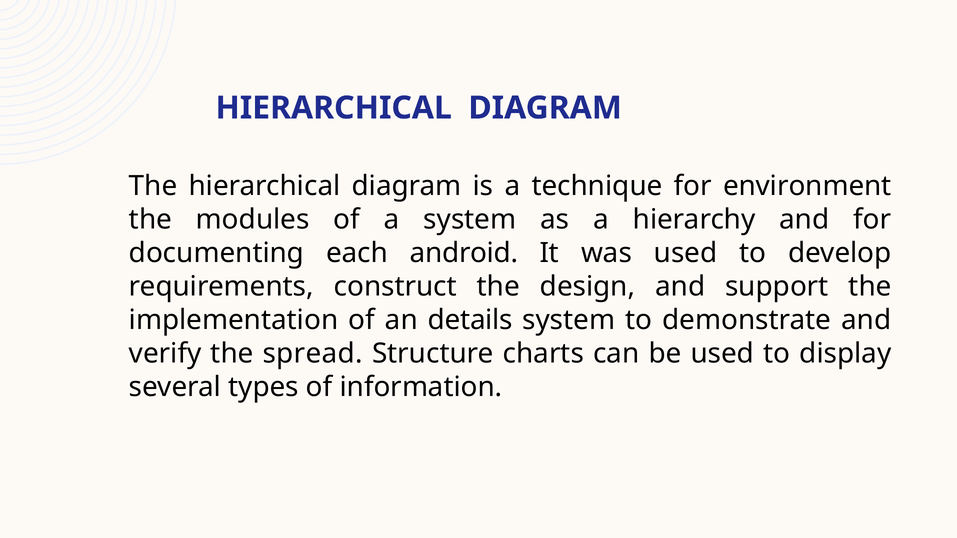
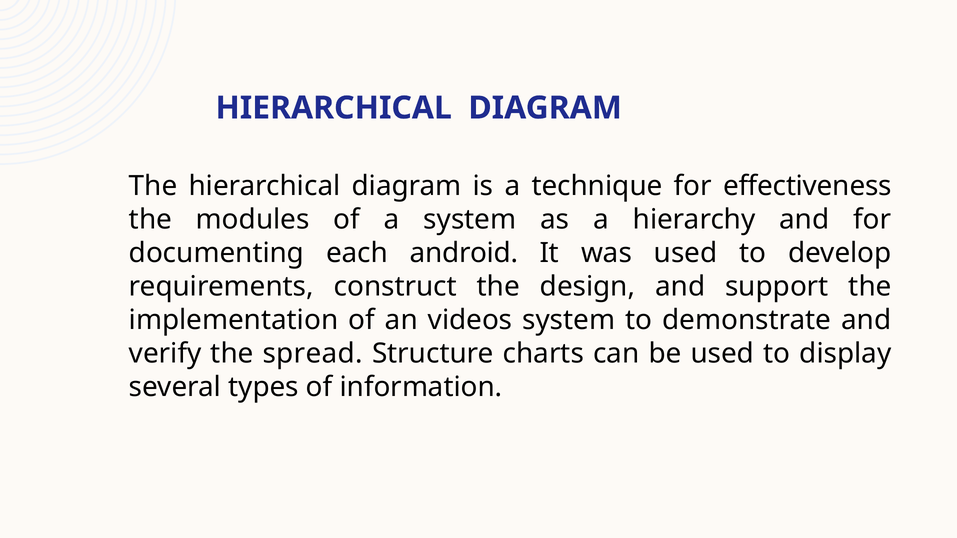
environment: environment -> effectiveness (807, 186)
details: details -> videos (470, 320)
